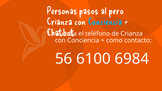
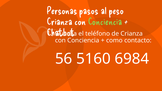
pero: pero -> peso (116, 11)
Conciencia colour: light blue -> light green (105, 22)
6100: 6100 -> 5160 (93, 59)
